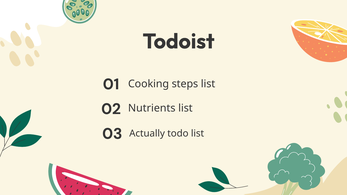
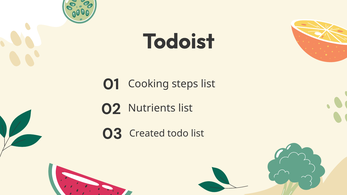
Actually: Actually -> Created (147, 133)
